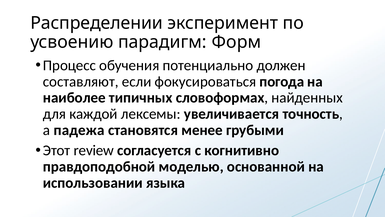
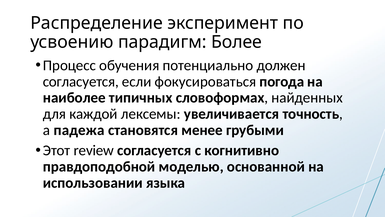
Распределении: Распределении -> Распределение (97, 23)
Форм: Форм -> Более (237, 42)
составляют: составляют -> согласуется (81, 81)
